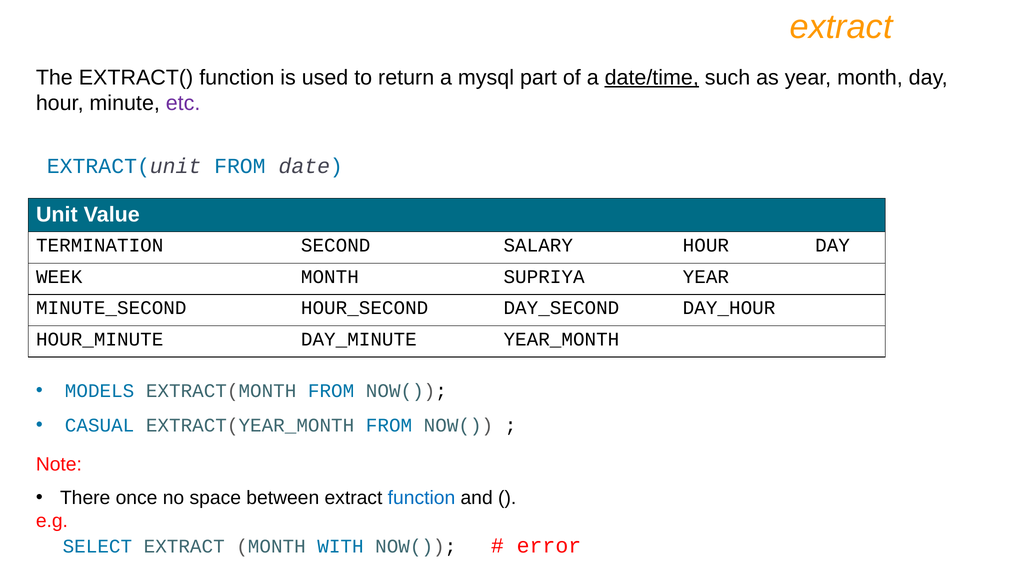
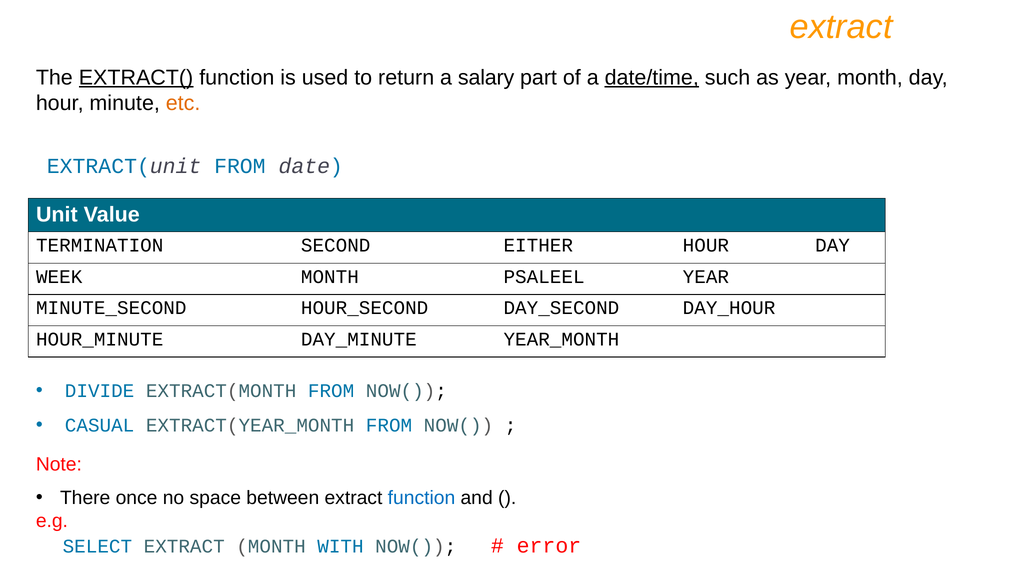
EXTRACT( underline: none -> present (136, 77)
mysql: mysql -> salary (486, 77)
etc colour: purple -> orange (183, 103)
SALARY: SALARY -> EITHER (538, 245)
SUPRIYA: SUPRIYA -> PSALEEL (544, 277)
MODELS: MODELS -> DIVIDE (100, 391)
